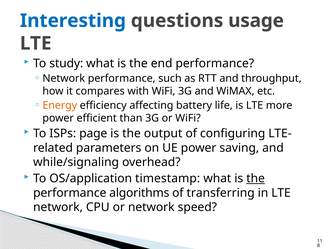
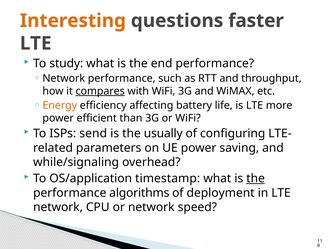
Interesting colour: blue -> orange (73, 21)
usage: usage -> faster (256, 21)
compares underline: none -> present (100, 91)
page: page -> send (93, 134)
output: output -> usually (163, 134)
transferring: transferring -> deployment (221, 193)
